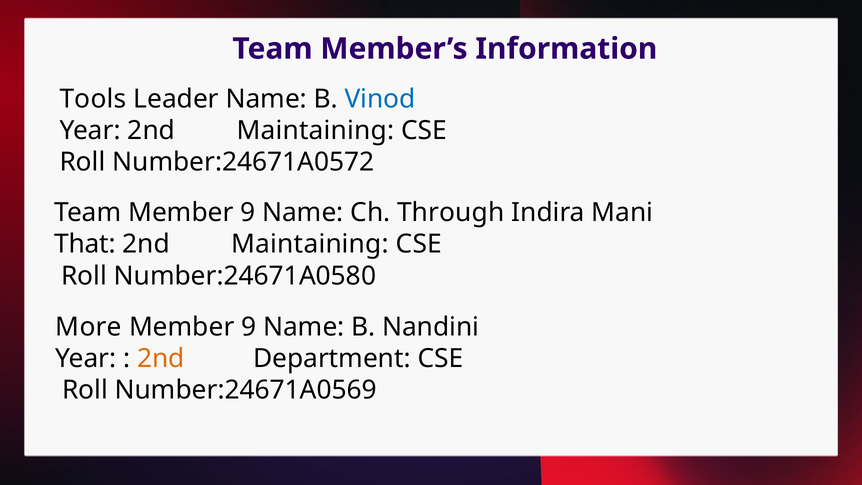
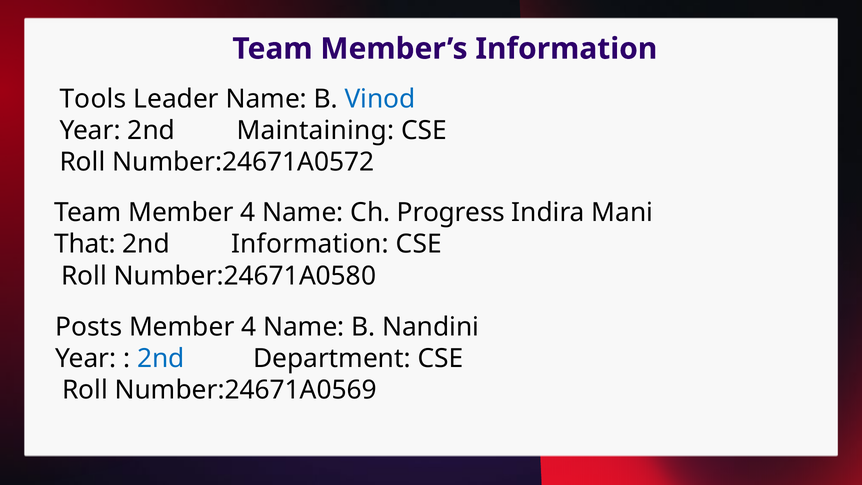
Team Member 9: 9 -> 4 (248, 213)
Through: Through -> Progress (451, 213)
Maintaining: Maintaining -> Information (310, 244)
More: More -> Posts (89, 327)
9: 9 -> 4 (249, 327)
2nd colour: orange -> blue (161, 358)
